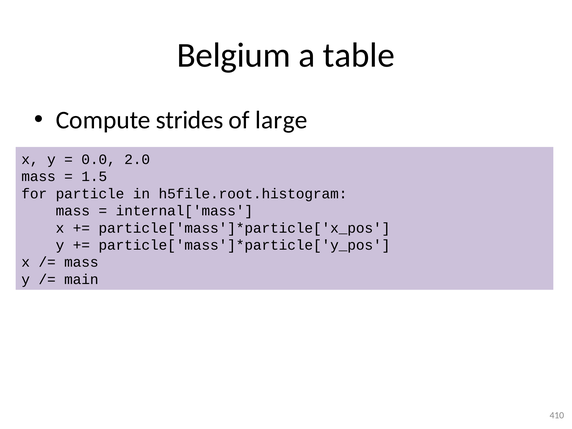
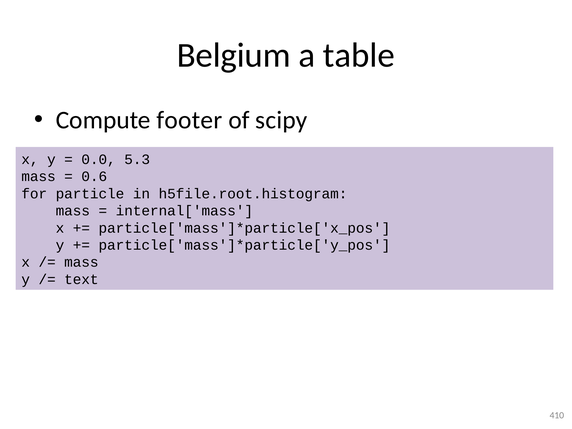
strides: strides -> footer (189, 120)
large: large -> scipy (281, 120)
2.0: 2.0 -> 5.3 (137, 159)
1.5: 1.5 -> 0.6 (94, 176)
main: main -> text (81, 279)
